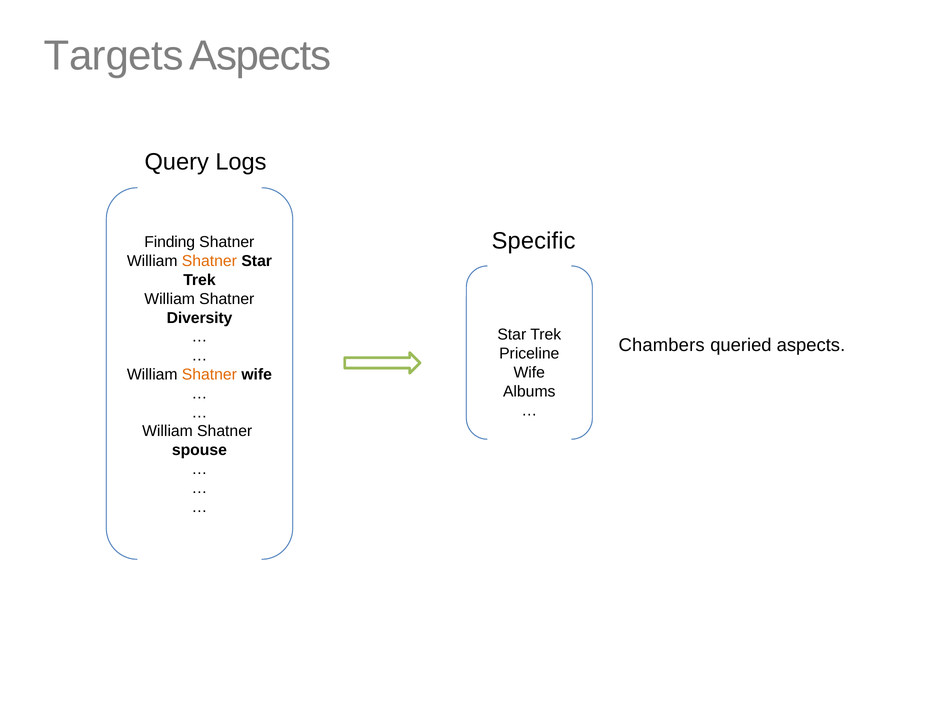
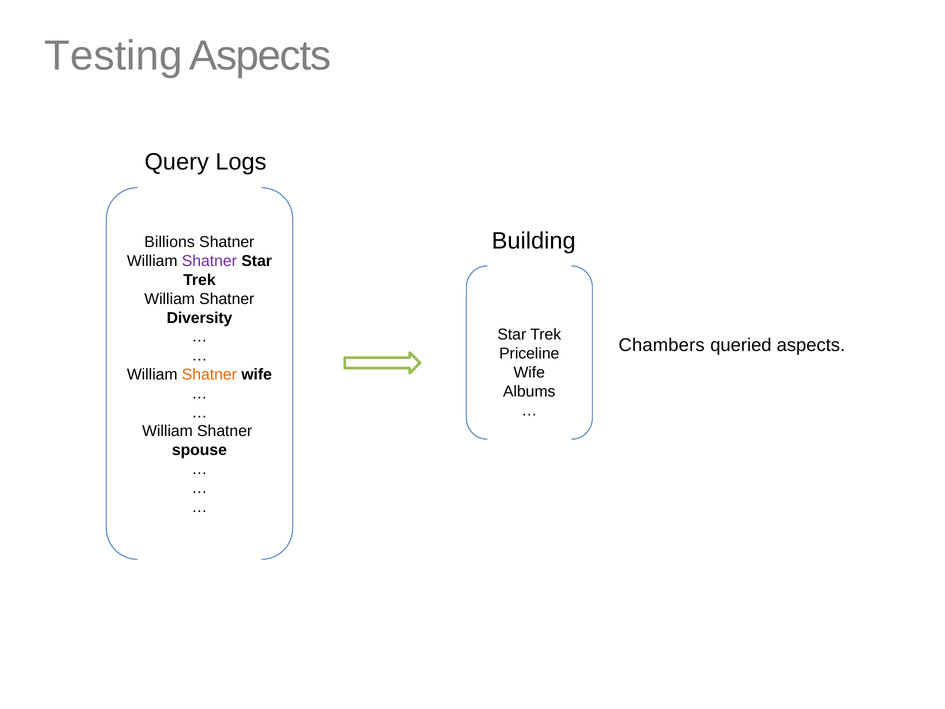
Targets: Targets -> Testing (113, 56)
Specific: Specific -> Building (534, 241)
Finding: Finding -> Billions (170, 242)
Shatner colour: orange -> purple (209, 261)
